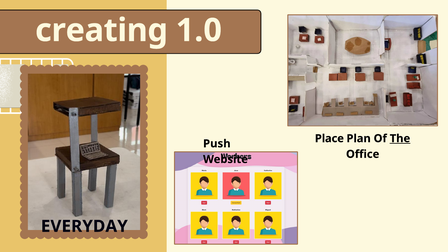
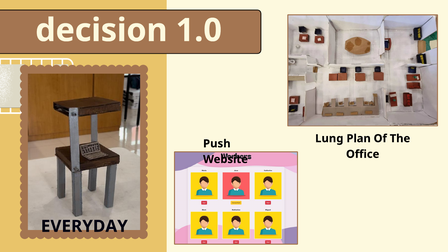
creating: creating -> decision (101, 30)
Place: Place -> Lung (329, 138)
The underline: present -> none (400, 138)
